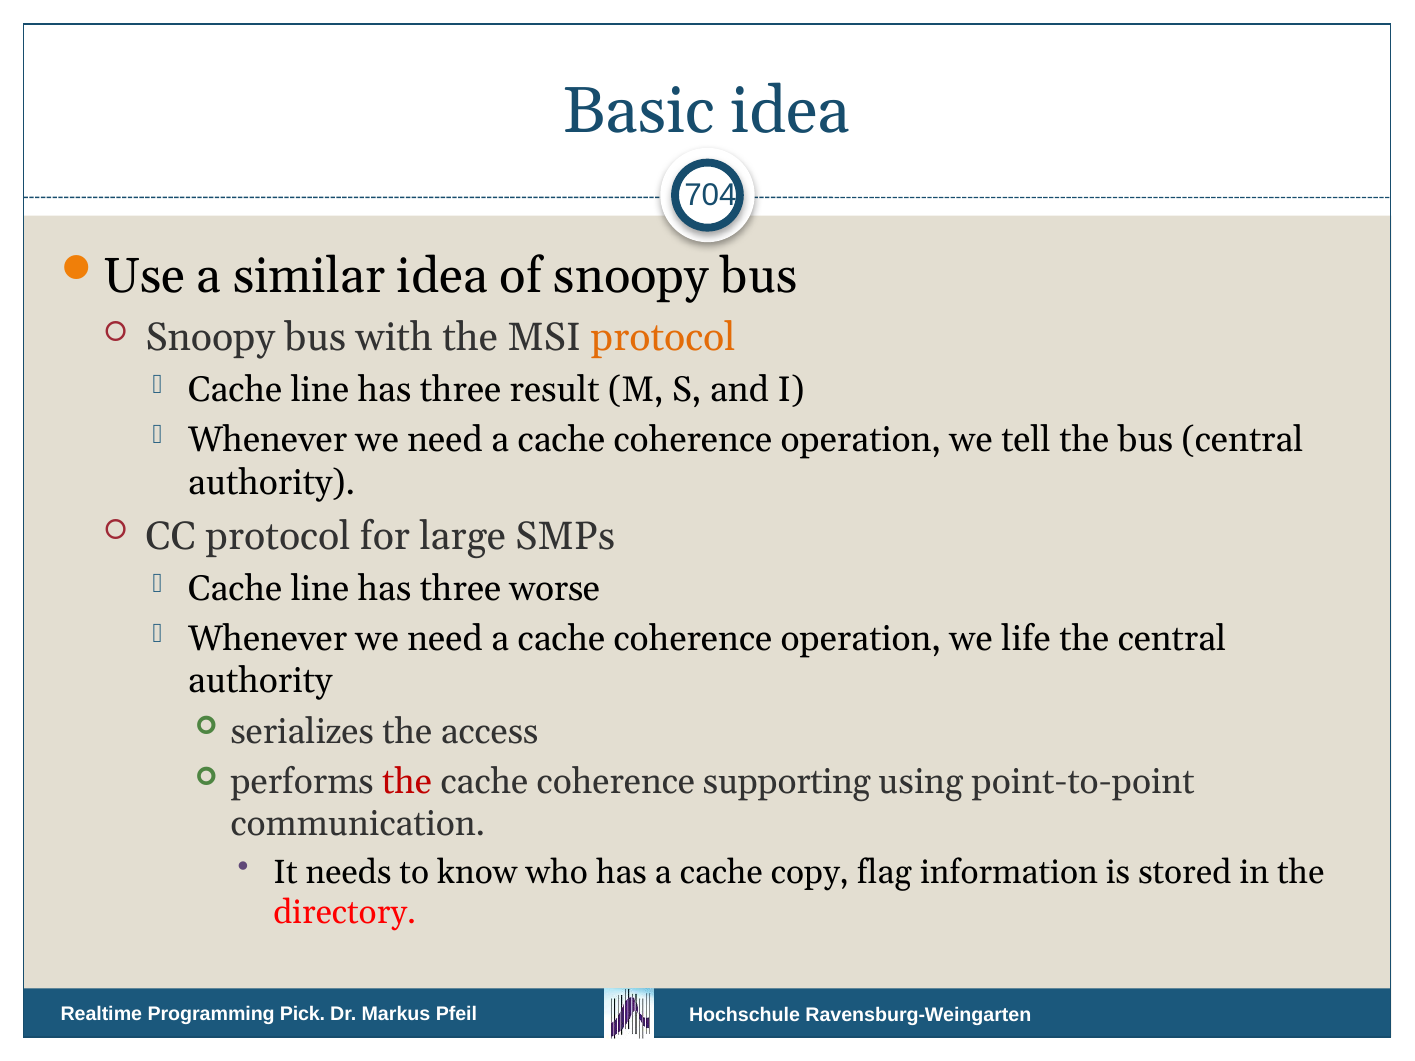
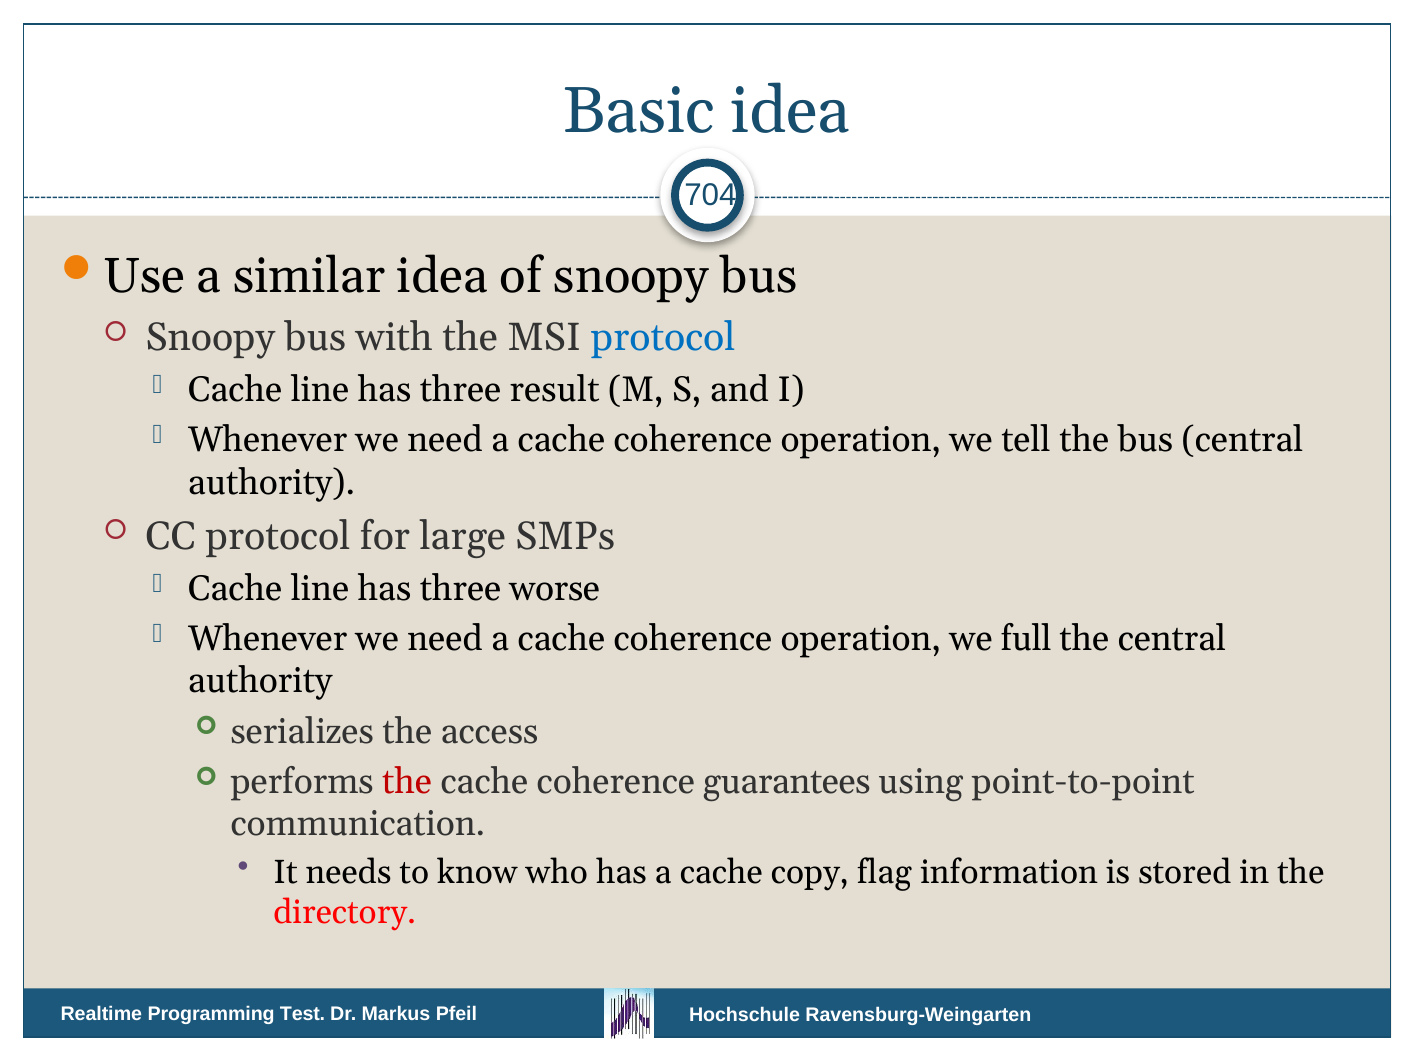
protocol colour: orange -> blue (663, 337)
life: life -> full (1026, 639)
supporting: supporting -> guarantees (787, 782)
Pick: Pick -> Test (303, 1015)
